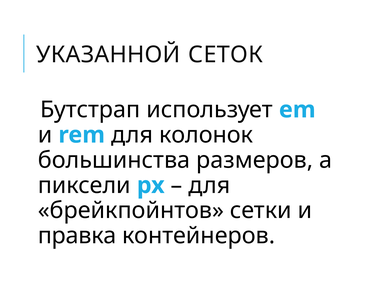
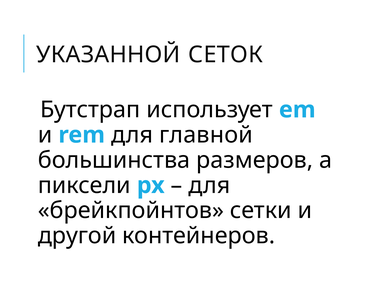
колонок: колонок -> главной (206, 135)
правка: правка -> другой (77, 236)
